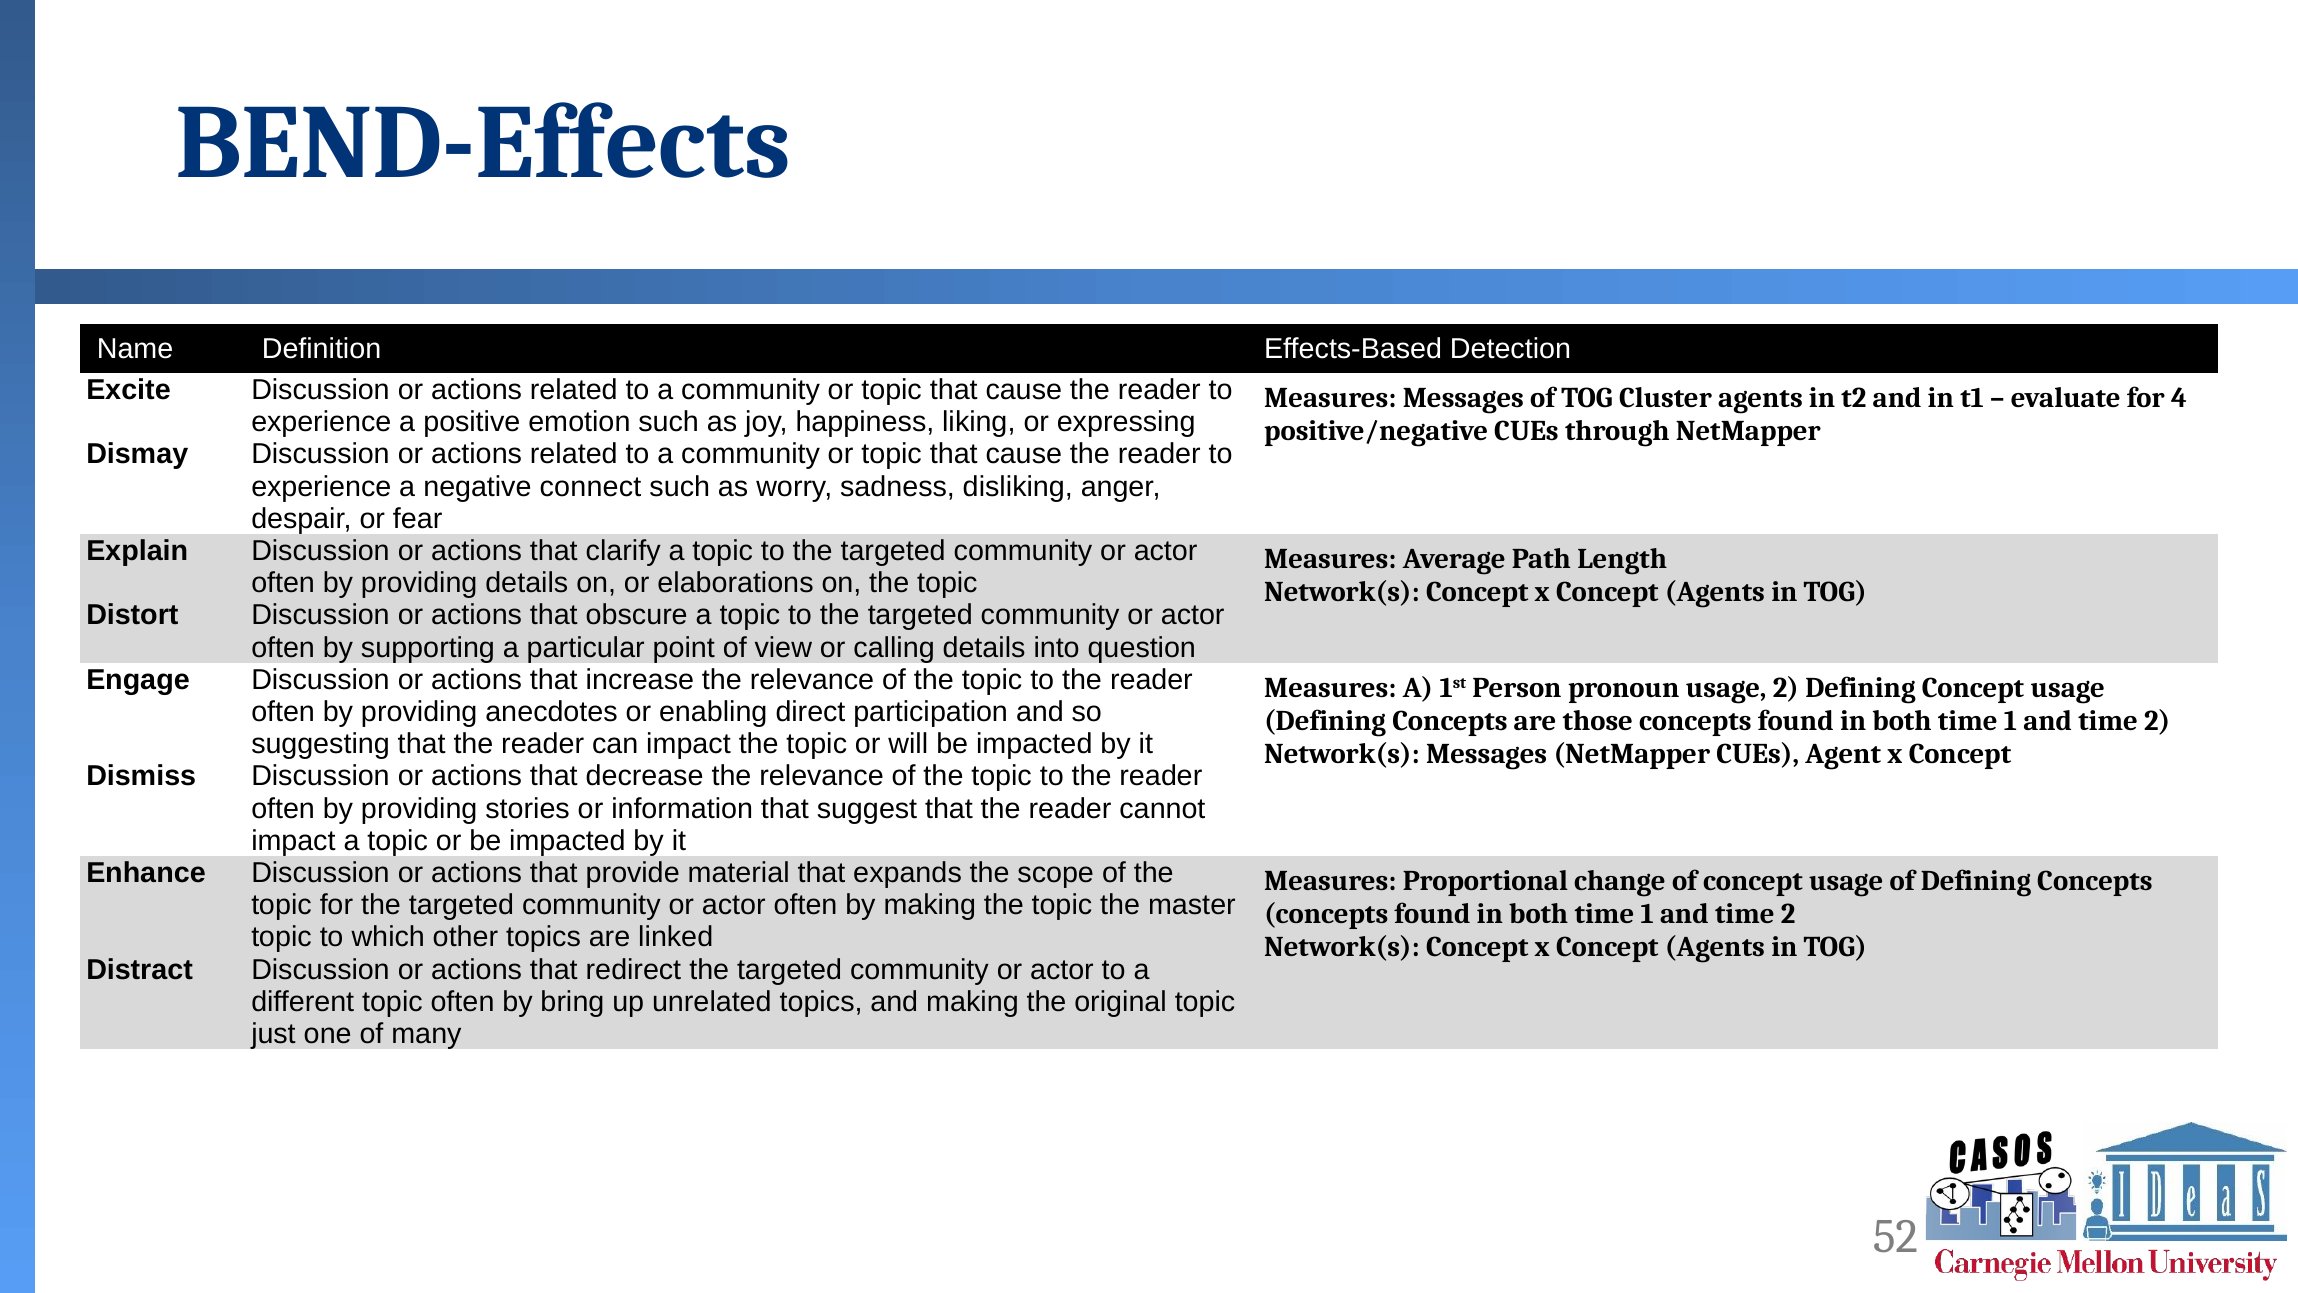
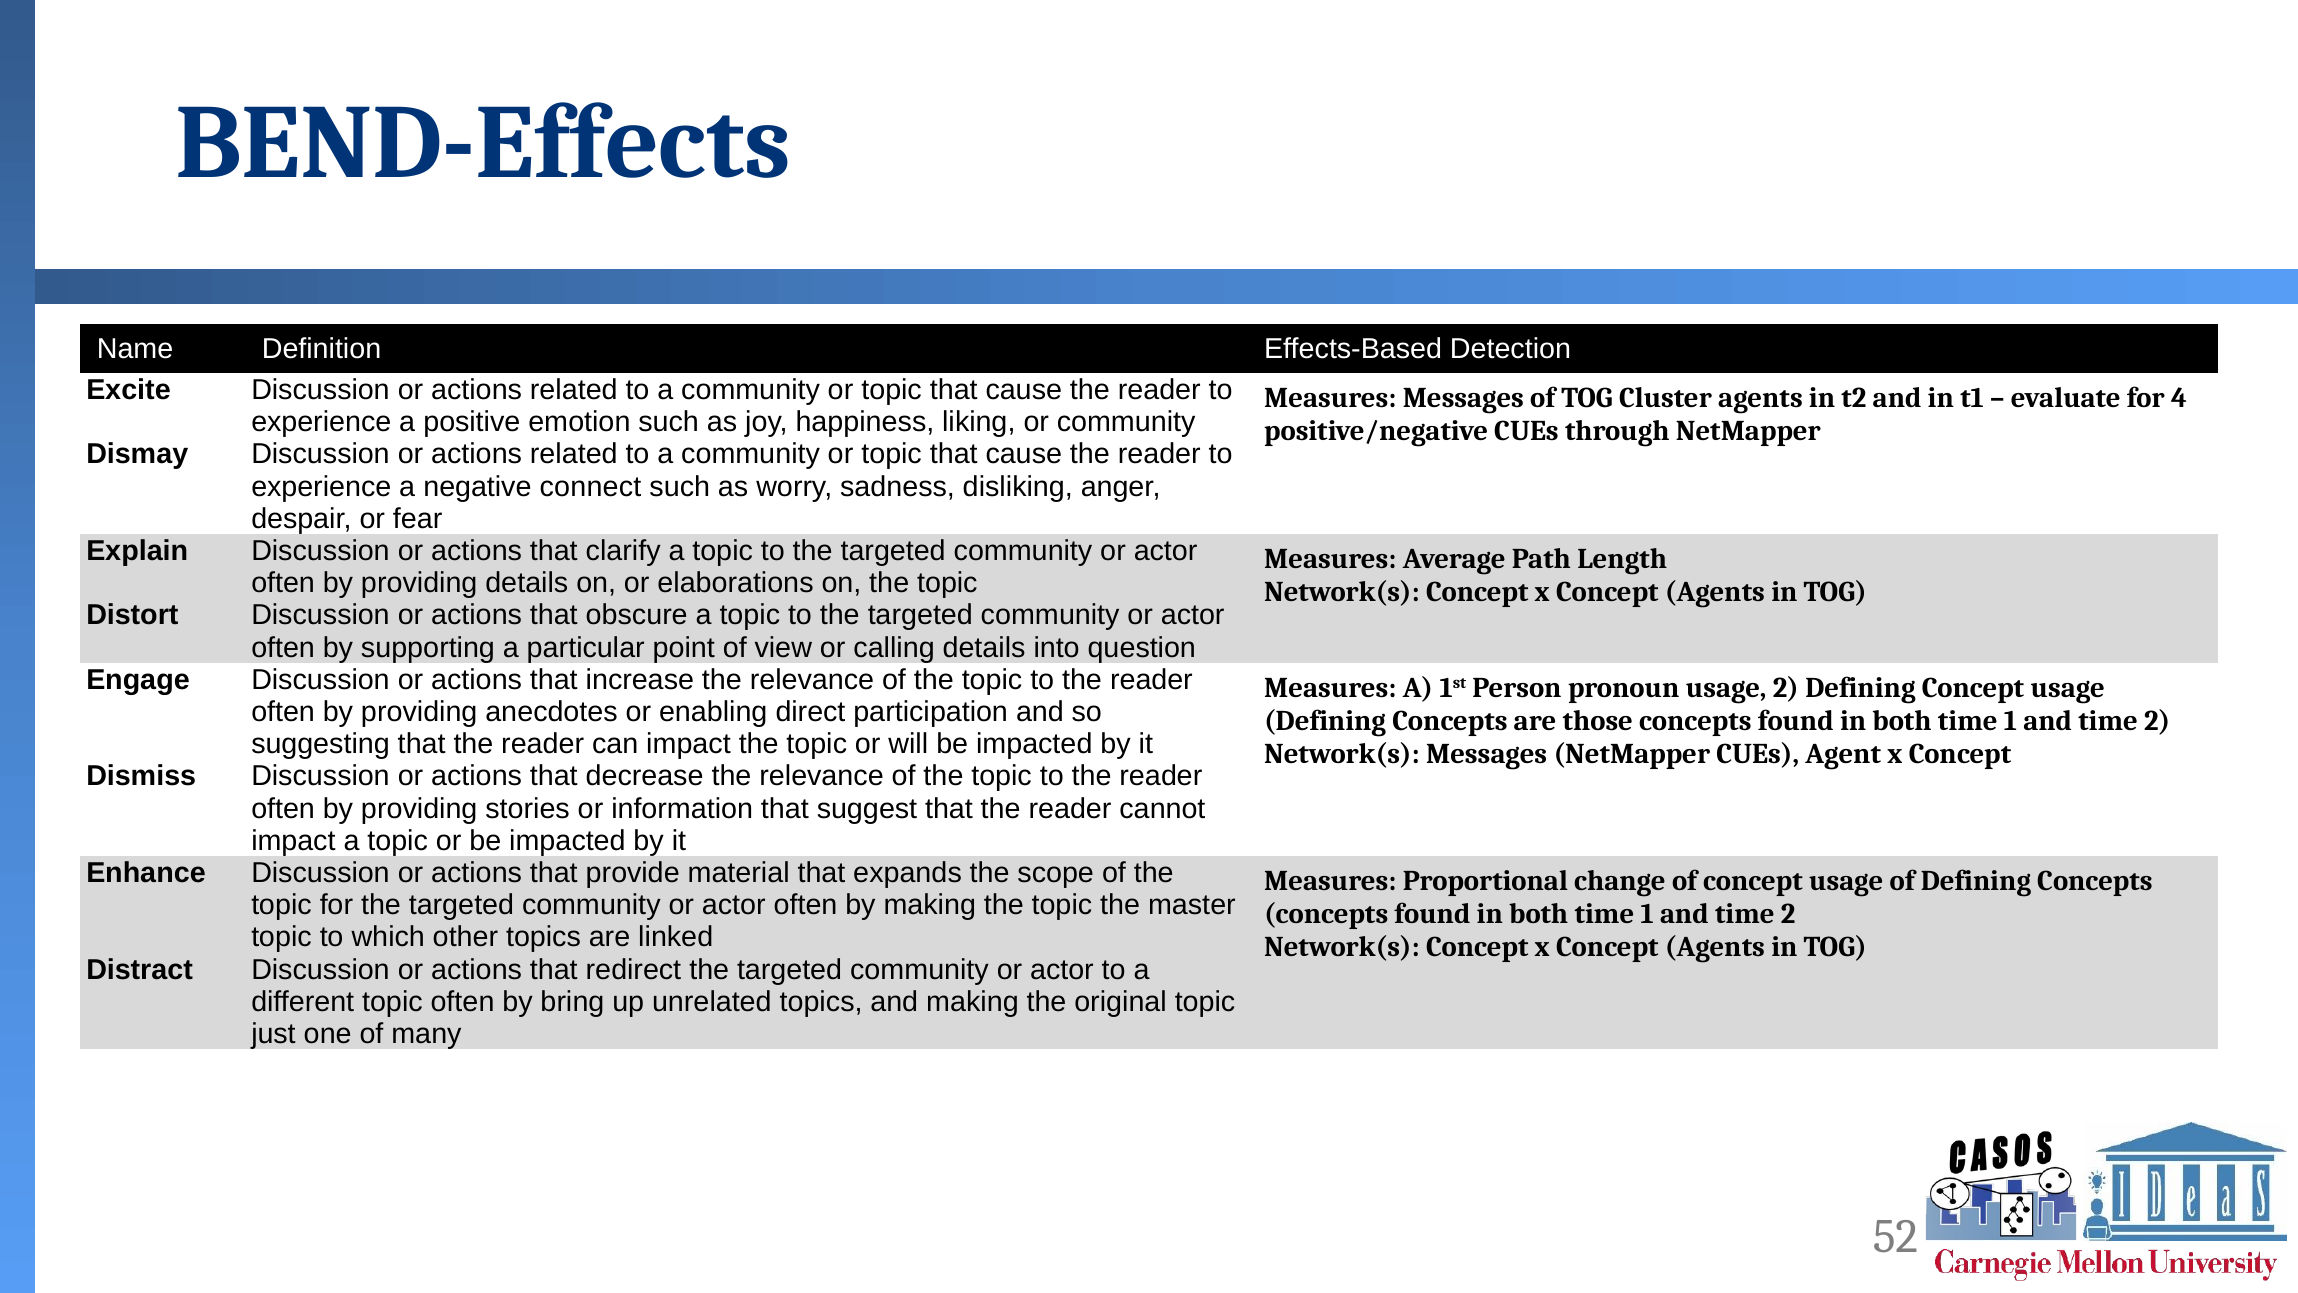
or expressing: expressing -> community (1126, 422)
